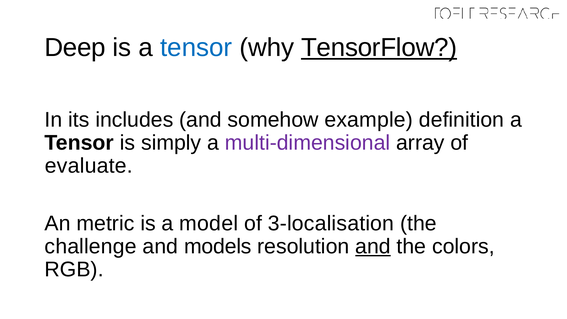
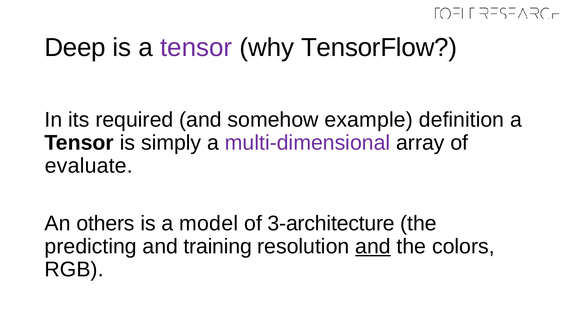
tensor colour: blue -> purple (196, 48)
TensorFlow underline: present -> none (379, 48)
includes: includes -> required (134, 120)
metric: metric -> others (106, 224)
3-localisation: 3-localisation -> 3-architecture (331, 224)
challenge: challenge -> predicting (91, 247)
models: models -> training (218, 247)
